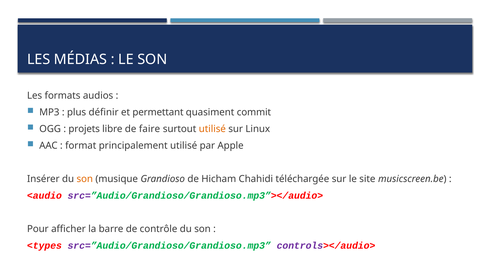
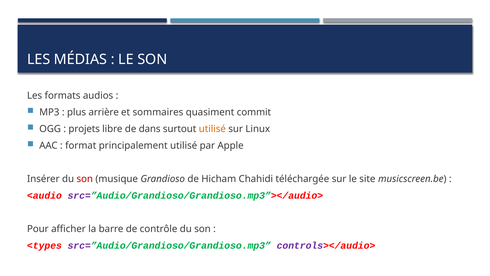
définir: définir -> arrière (104, 112)
permettant: permettant -> sommaires (158, 112)
faire: faire -> dans (150, 129)
son colour: orange -> red (85, 179)
